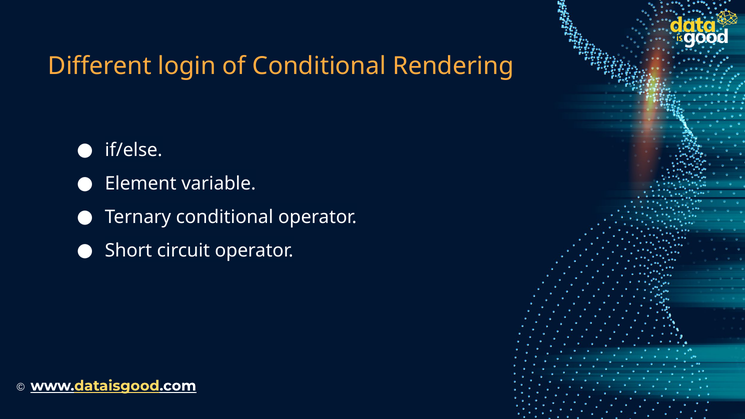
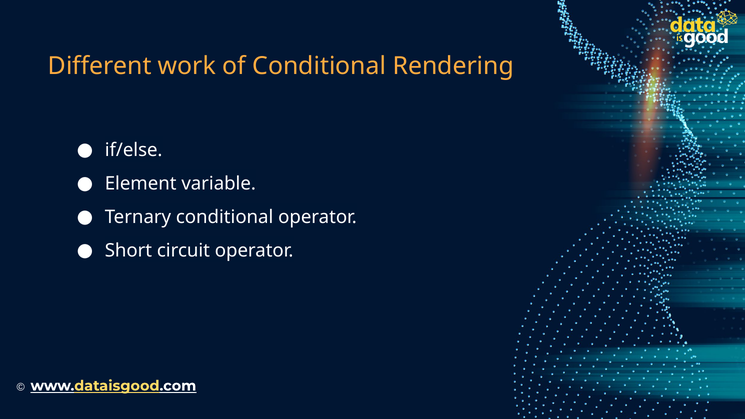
login: login -> work (187, 66)
